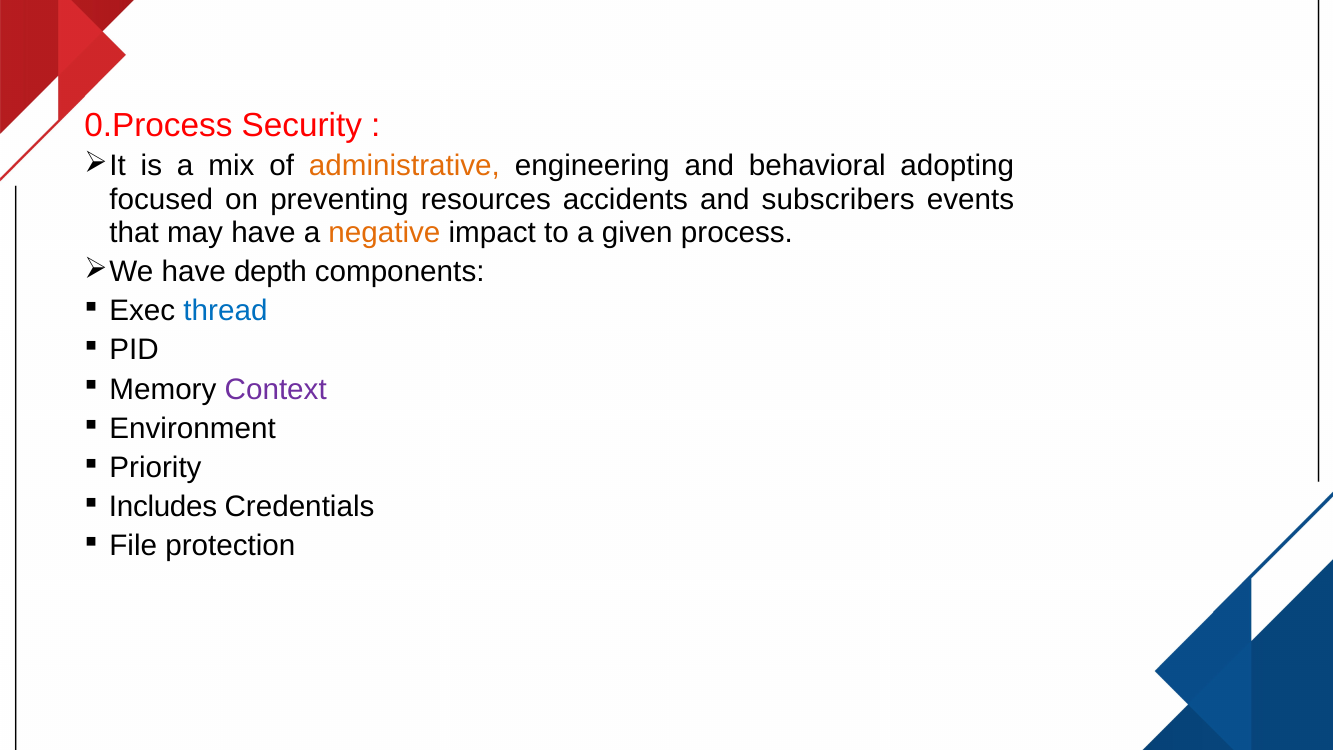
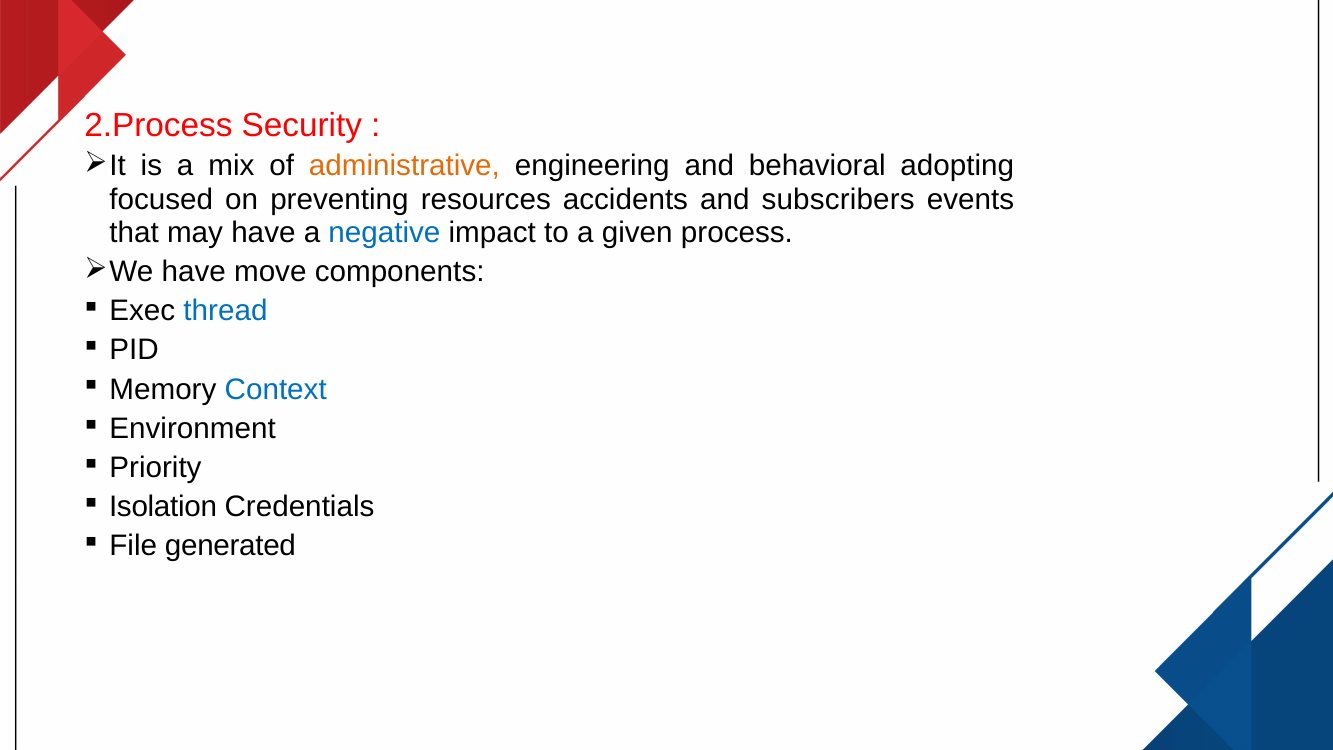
0.Process: 0.Process -> 2.Process (158, 125)
negative colour: orange -> blue (384, 233)
depth: depth -> move (270, 272)
Context colour: purple -> blue (276, 389)
Includes: Includes -> Isolation (163, 507)
protection: protection -> generated (230, 546)
